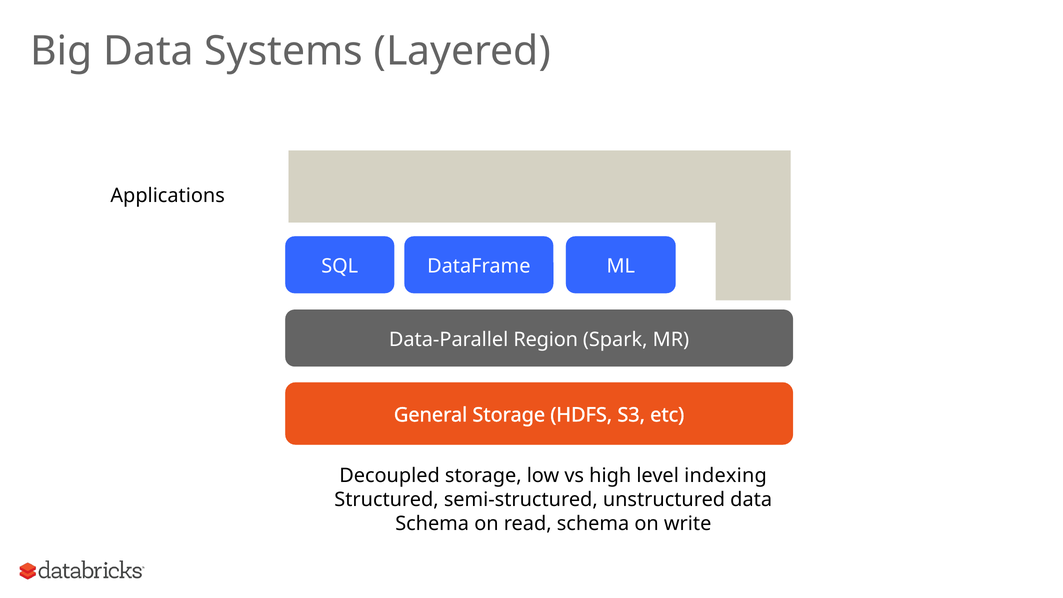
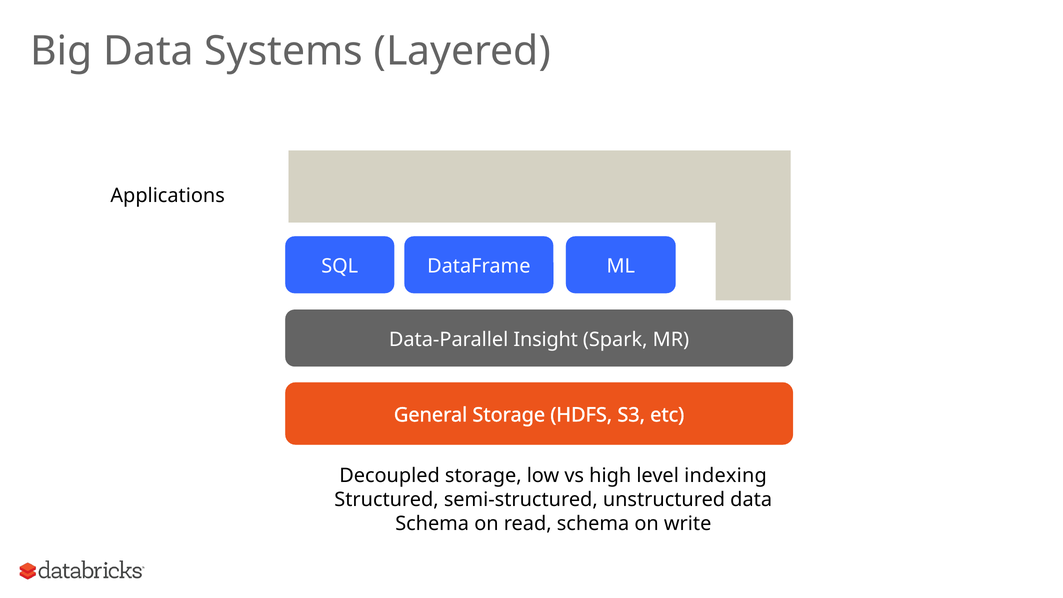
Region: Region -> Insight (546, 339)
